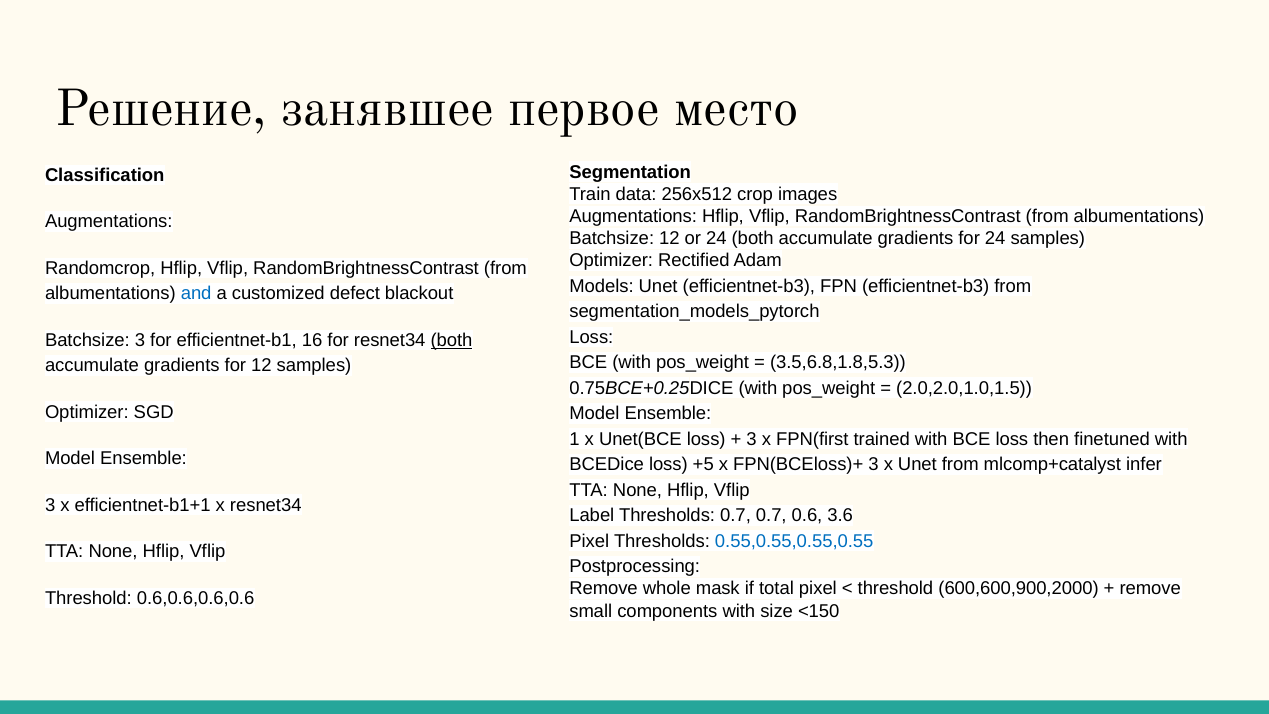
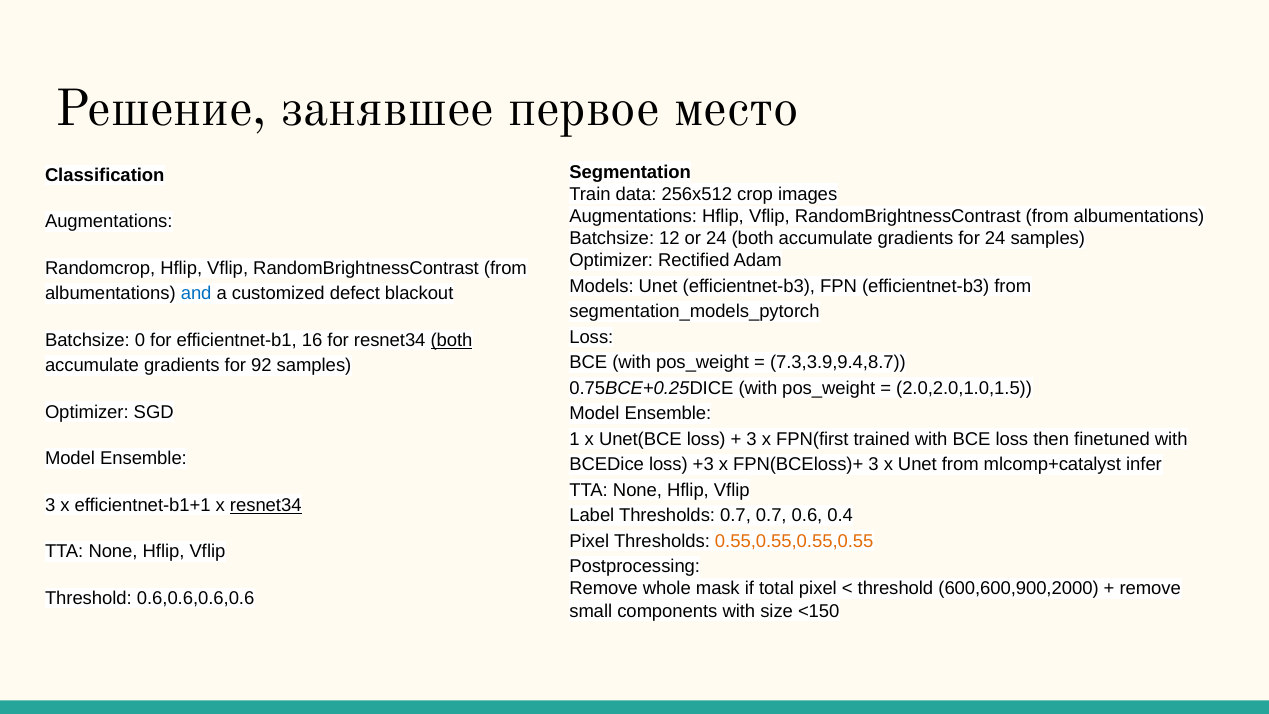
Batchsize 3: 3 -> 0 (140, 340)
3.5,6.8,1.8,5.3: 3.5,6.8,1.8,5.3 -> 7.3,3.9,9.4,8.7 (838, 363)
for 12: 12 -> 92 (261, 365)
+5: +5 -> +3 (703, 464)
resnet34 underline: none -> present (266, 505)
3.6: 3.6 -> 0.4 (840, 515)
0.55,0.55,0.55,0.55 colour: blue -> orange (794, 541)
